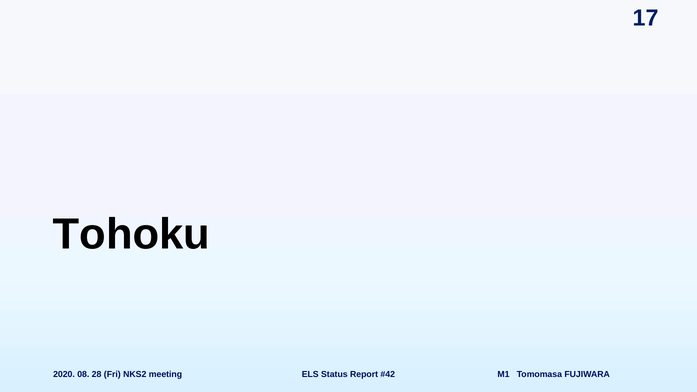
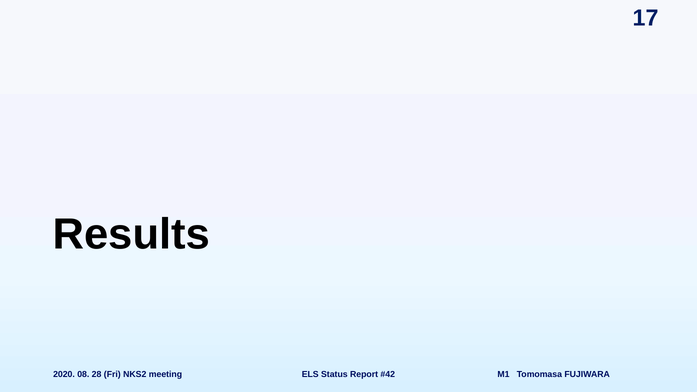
Tohoku: Tohoku -> Results (131, 234)
